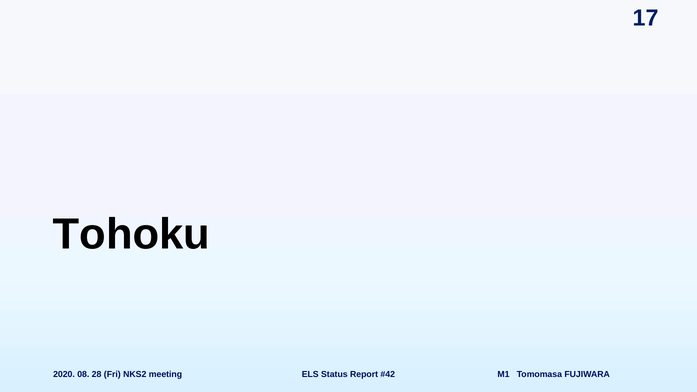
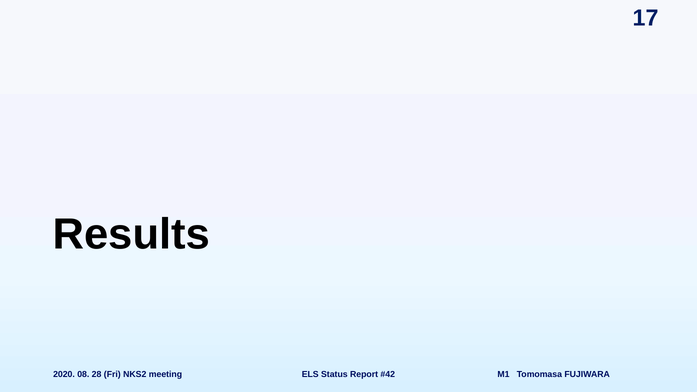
Tohoku: Tohoku -> Results (131, 234)
